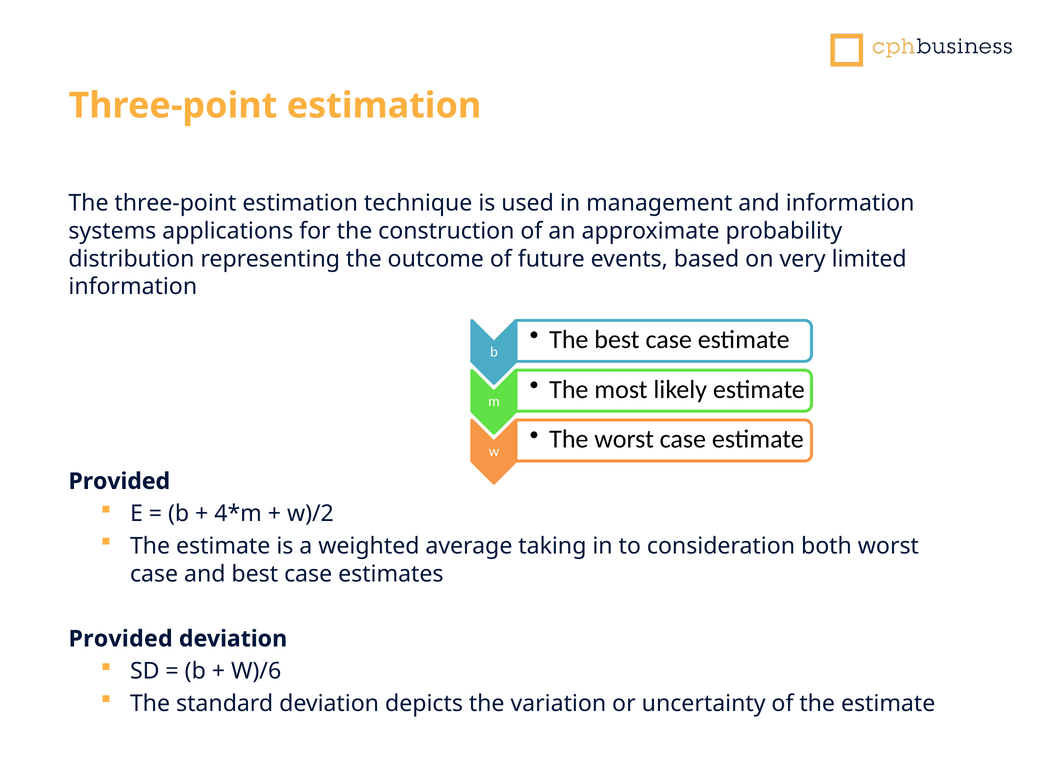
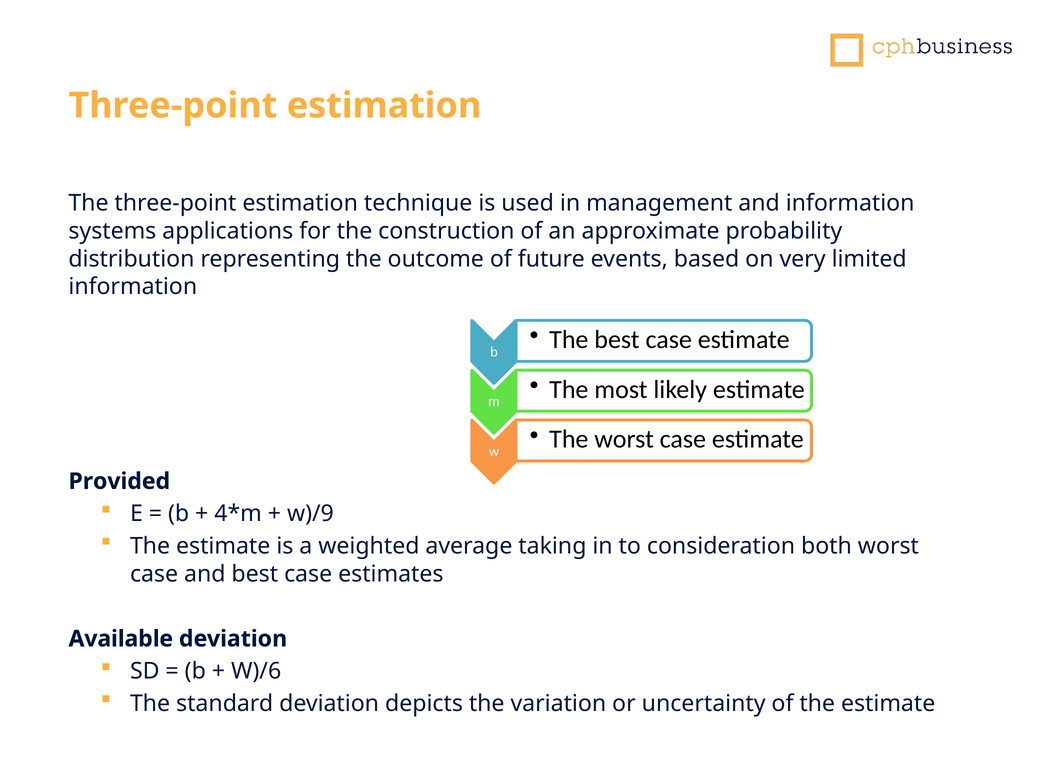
w)/2: w)/2 -> w)/9 (310, 514)
Provided: Provided -> Available (121, 639)
